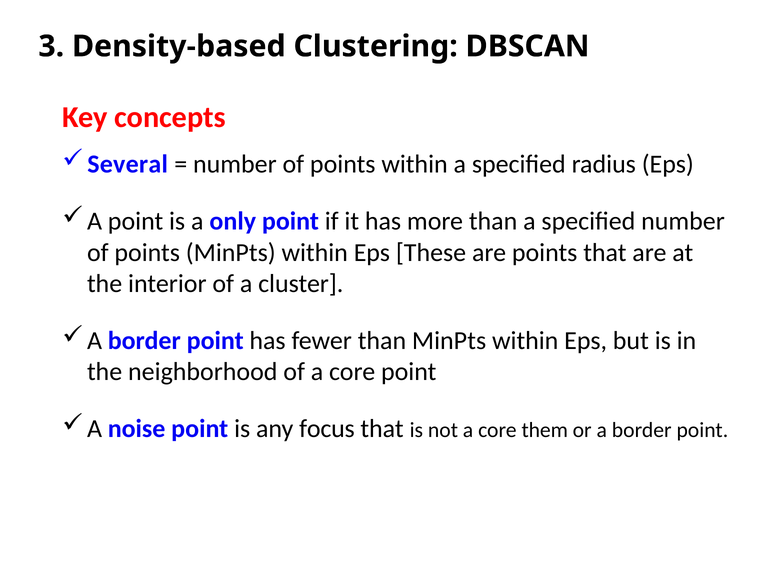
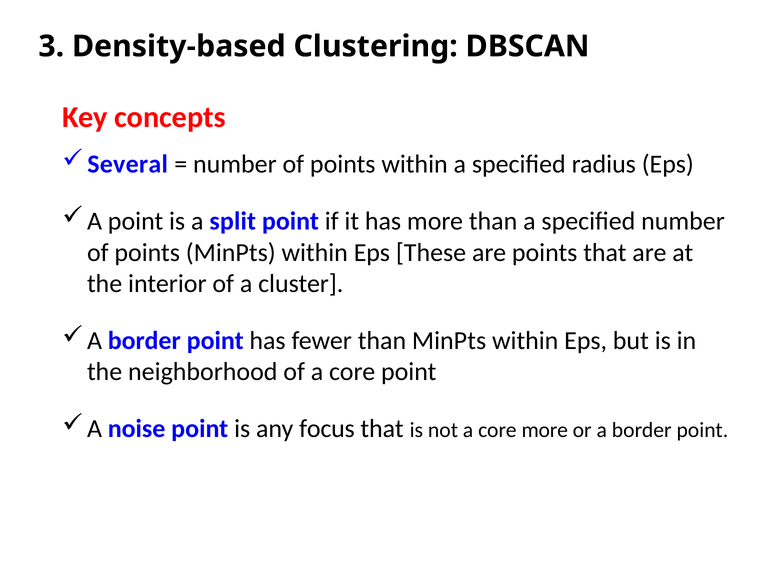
only: only -> split (233, 221)
core them: them -> more (545, 431)
